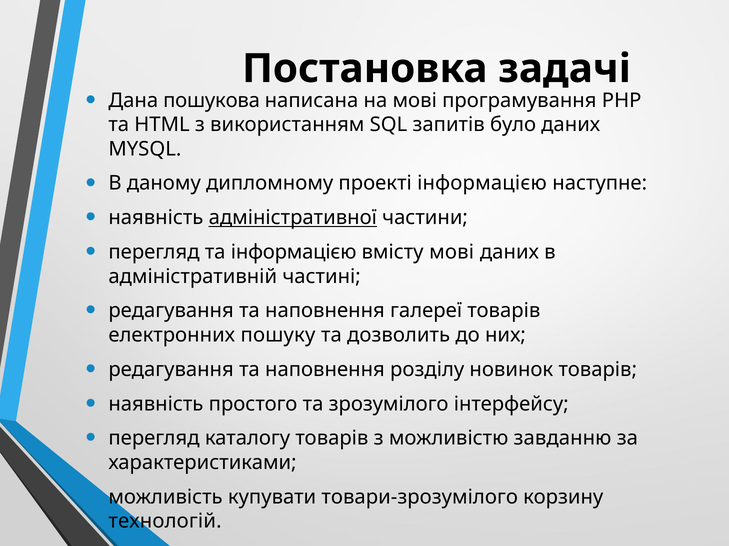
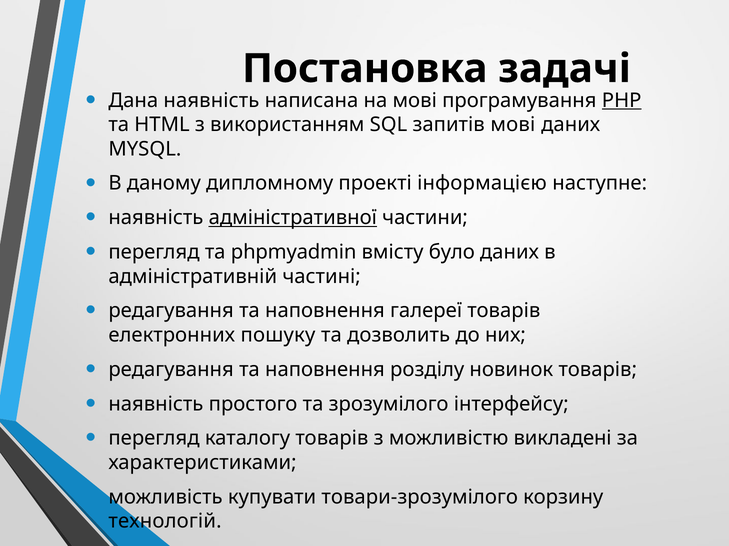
Дана пошукова: пошукова -> наявність (211, 101)
РНР underline: none -> present (622, 101)
запитів було: було -> мові (513, 125)
та інформацією: інформацією -> phpmyadmin (294, 252)
вмісту мові: мові -> було (452, 252)
завданню: завданню -> викладені (563, 439)
